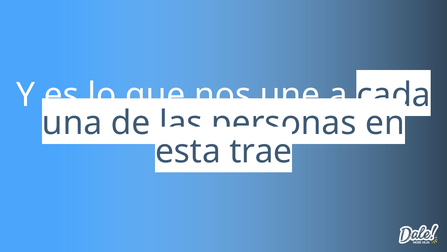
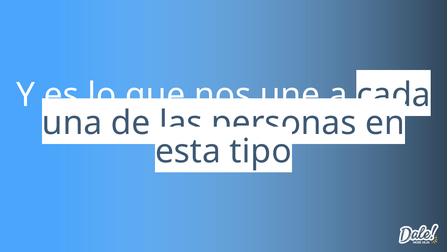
trae: trae -> tipo (261, 151)
